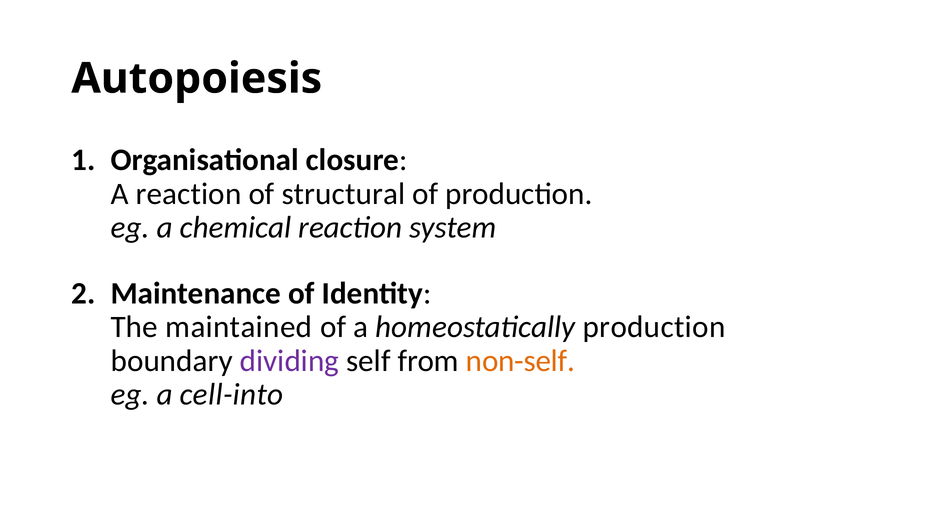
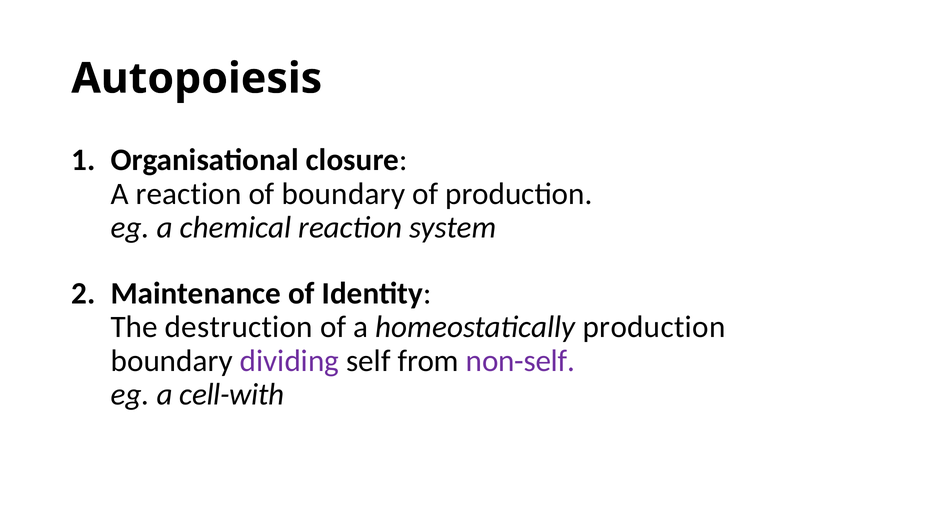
of structural: structural -> boundary (343, 194)
maintained: maintained -> destruction (239, 327)
non-self colour: orange -> purple (520, 361)
cell-into: cell-into -> cell-with (232, 394)
